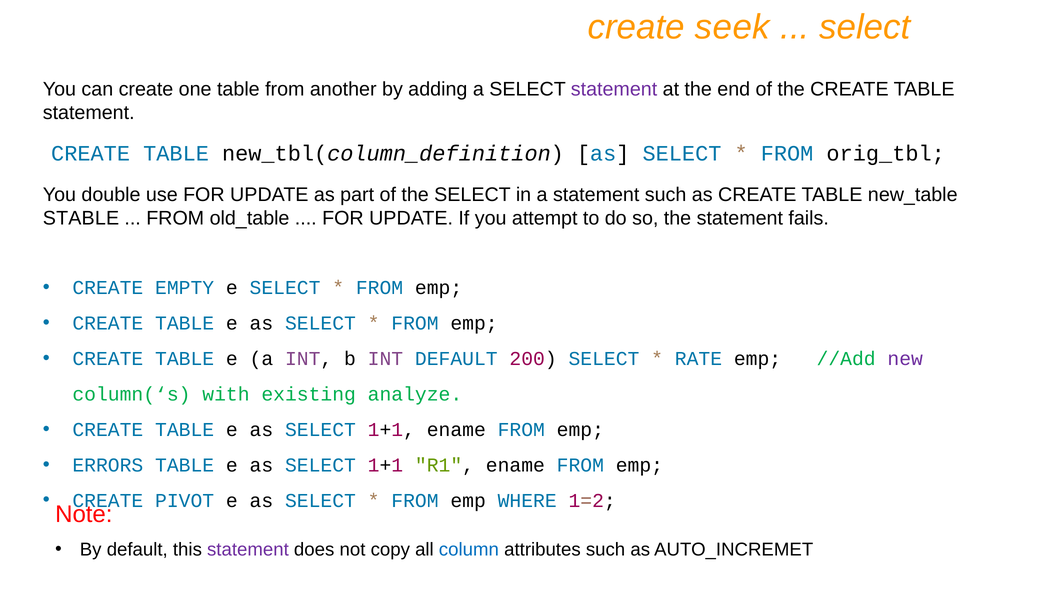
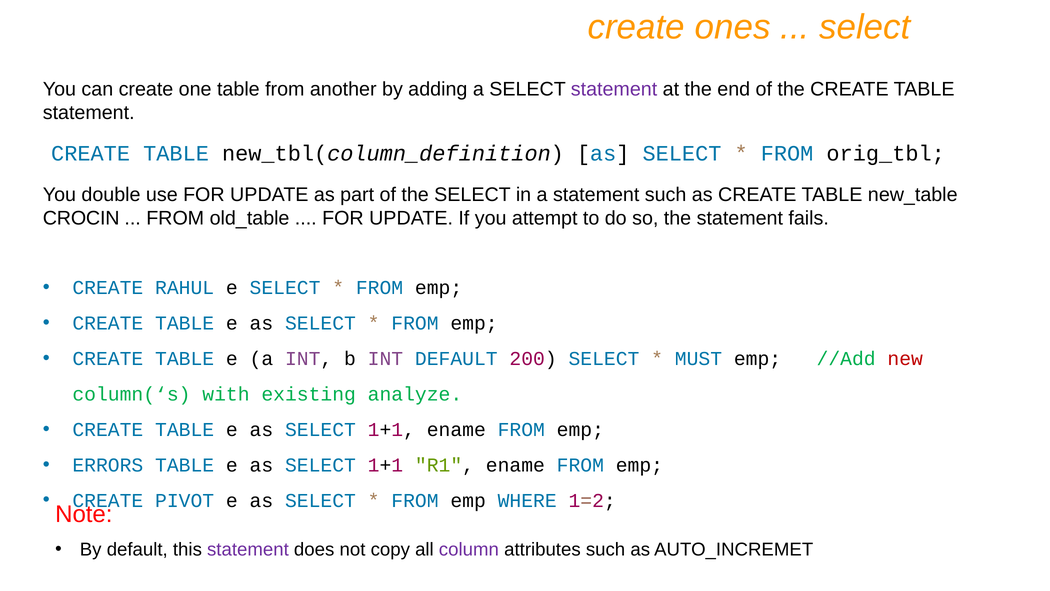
seek: seek -> ones (733, 27)
STABLE: STABLE -> CROCIN (81, 218)
EMPTY: EMPTY -> RAHUL (185, 288)
RATE: RATE -> MUST (698, 358)
new colour: purple -> red (905, 358)
column colour: blue -> purple (469, 549)
